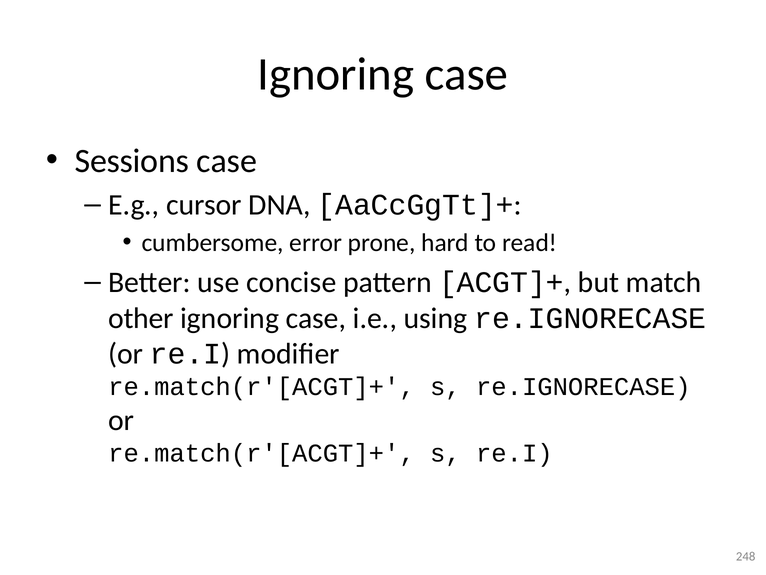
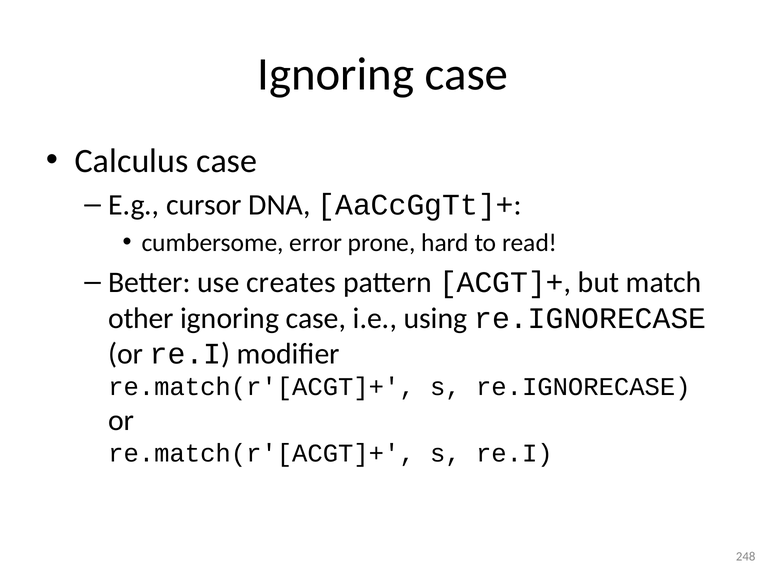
Sessions: Sessions -> Calculus (132, 161)
concise: concise -> creates (291, 282)
